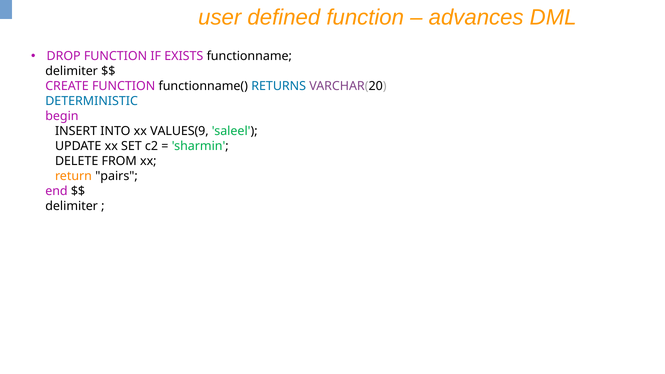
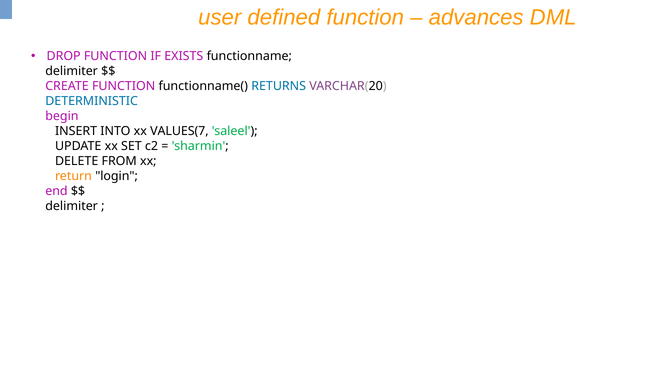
VALUES(9: VALUES(9 -> VALUES(7 (179, 131)
pairs: pairs -> login (117, 176)
